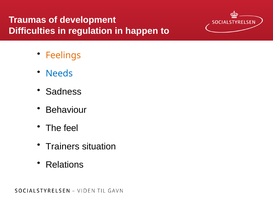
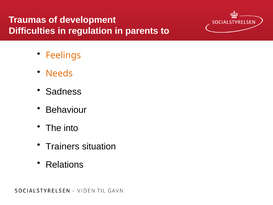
happen: happen -> parents (142, 31)
Needs colour: blue -> orange (59, 73)
feel: feel -> into (71, 128)
